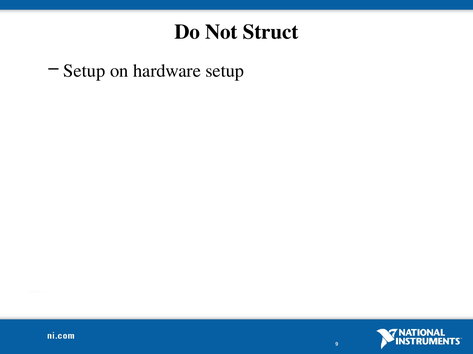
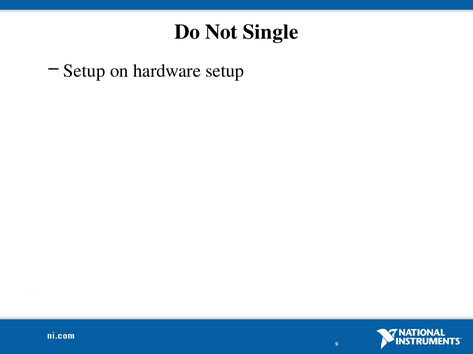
Struct: Struct -> Single (271, 32)
